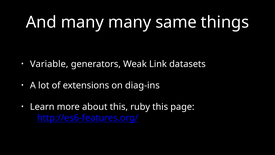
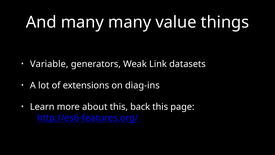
same: same -> value (176, 22)
ruby: ruby -> back (140, 107)
